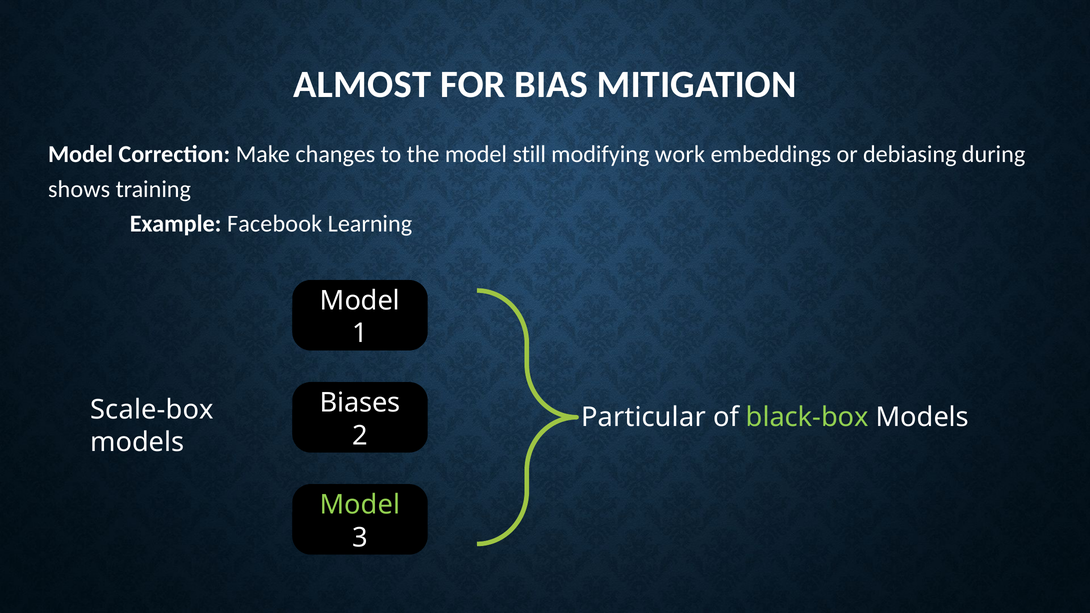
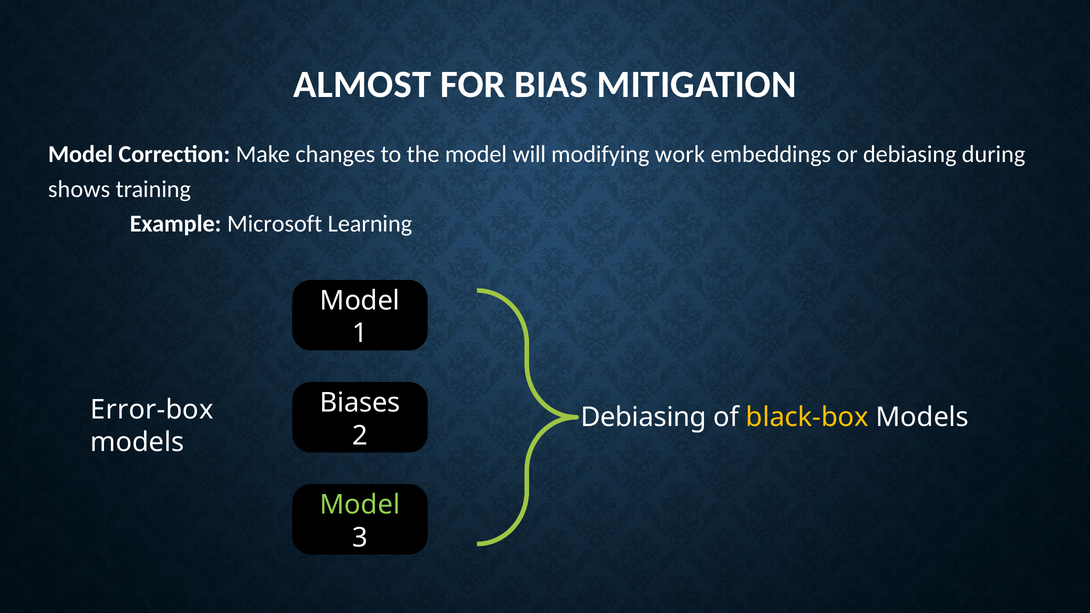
still: still -> will (529, 154)
Facebook: Facebook -> Microsoft (275, 224)
Scale-box: Scale-box -> Error-box (152, 410)
Particular: Particular -> Debiasing (644, 417)
black-box colour: light green -> yellow (807, 417)
